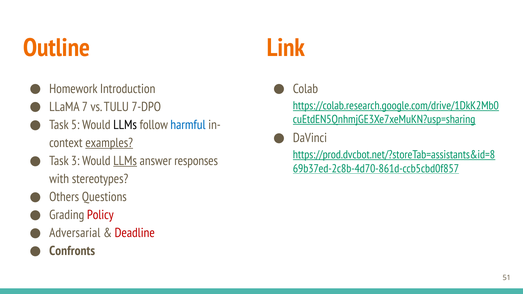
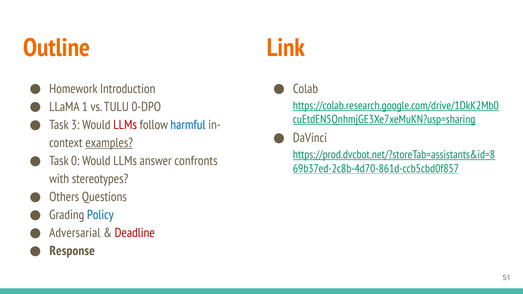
7: 7 -> 1 (85, 107)
7-DPO: 7-DPO -> 0-DPO (146, 107)
5: 5 -> 3 (75, 125)
LLMs colour: black -> red (125, 125)
3: 3 -> 0 (75, 161)
LLMs underline: present -> none (125, 161)
responses: responses -> confronts (196, 161)
Policy colour: red -> blue (100, 215)
Confronts: Confronts -> Response (72, 251)
